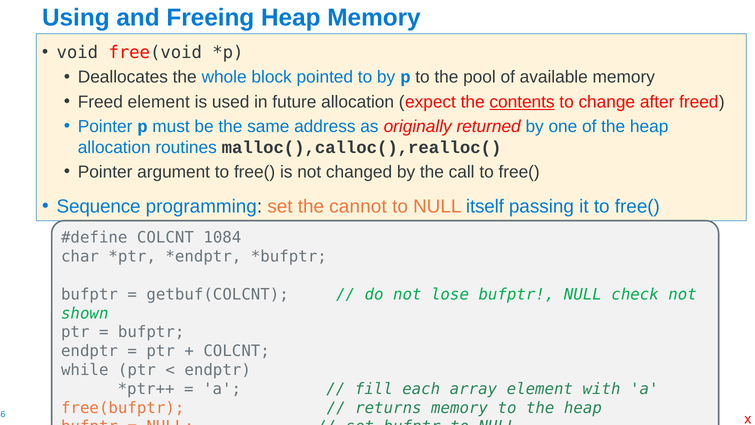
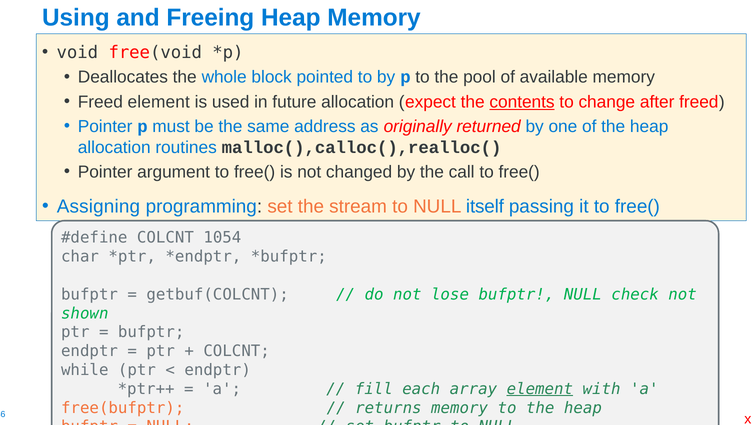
Sequence: Sequence -> Assigning (98, 206)
cannot: cannot -> stream (358, 206)
1084: 1084 -> 1054 (222, 238)
element underline: none -> present (540, 389)
